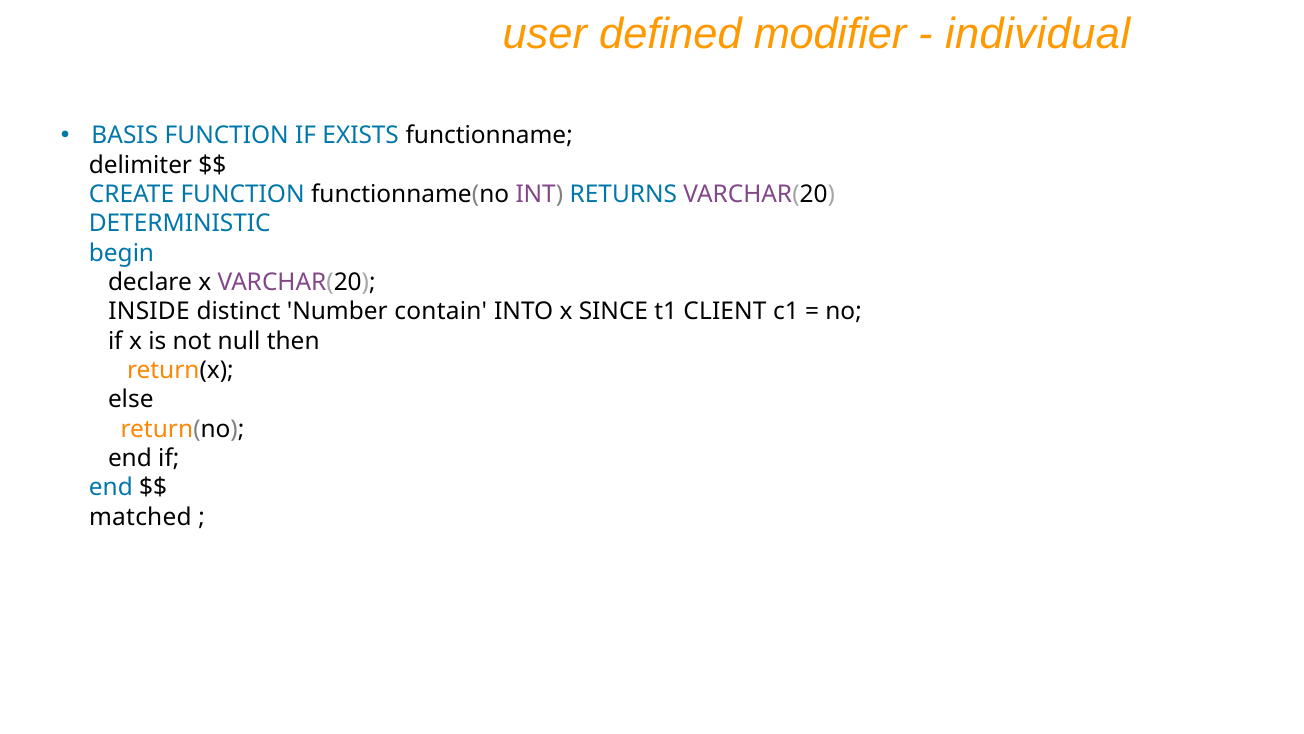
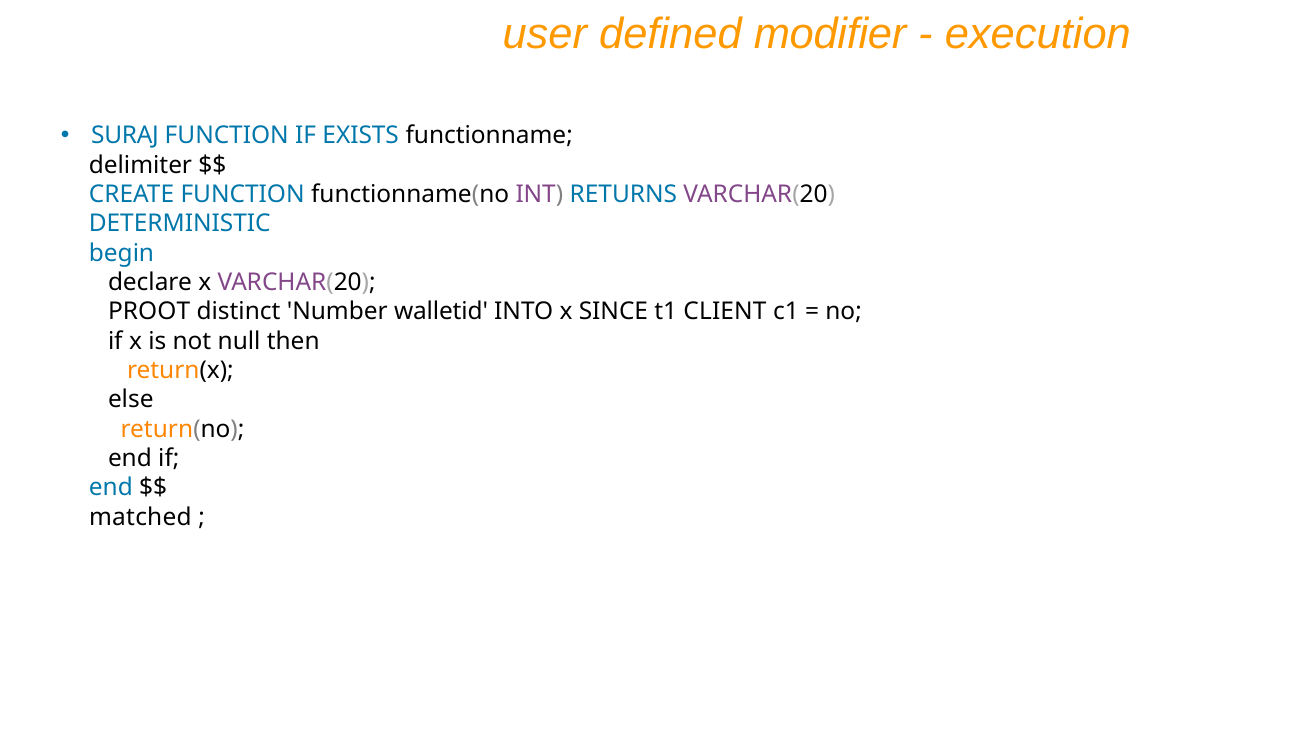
individual: individual -> execution (1038, 34)
BASIS: BASIS -> SURAJ (125, 136)
INSIDE: INSIDE -> PROOT (149, 312)
contain: contain -> walletid (441, 312)
